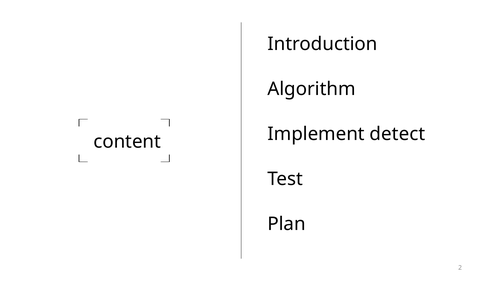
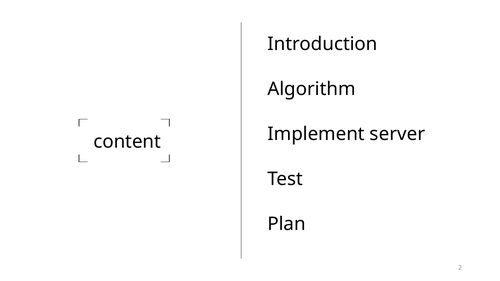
detect: detect -> server (397, 134)
